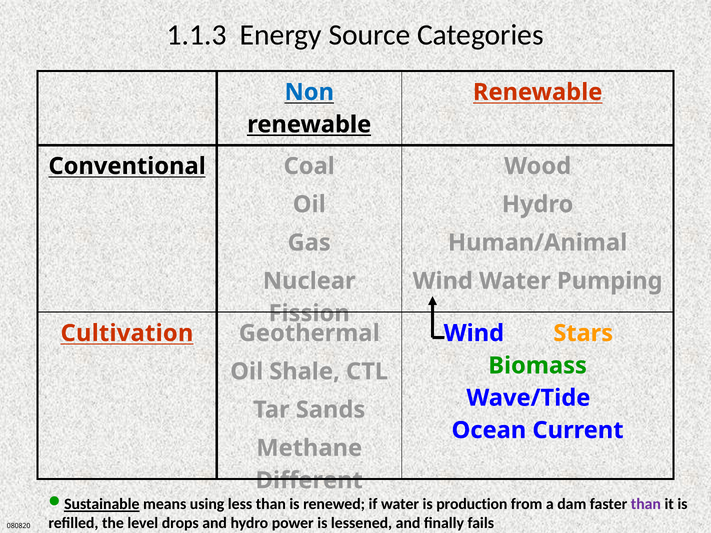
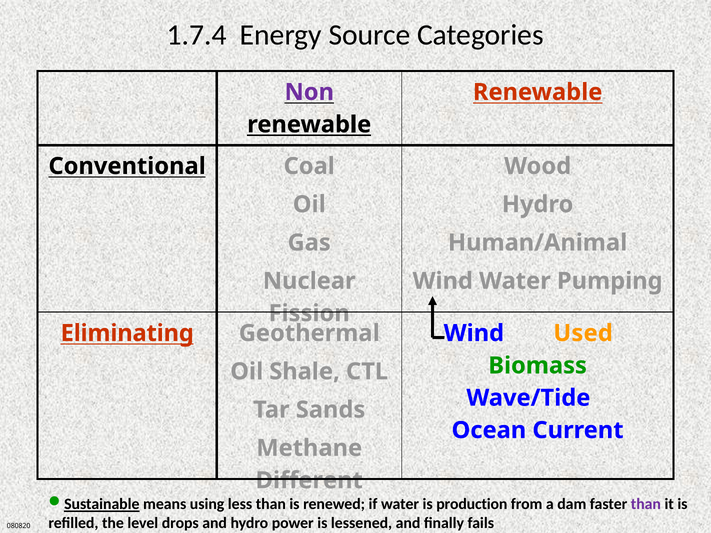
1.1.3: 1.1.3 -> 1.7.4 (197, 35)
Non colour: blue -> purple (309, 92)
Cultivation: Cultivation -> Eliminating (127, 333)
Stars: Stars -> Used (583, 333)
